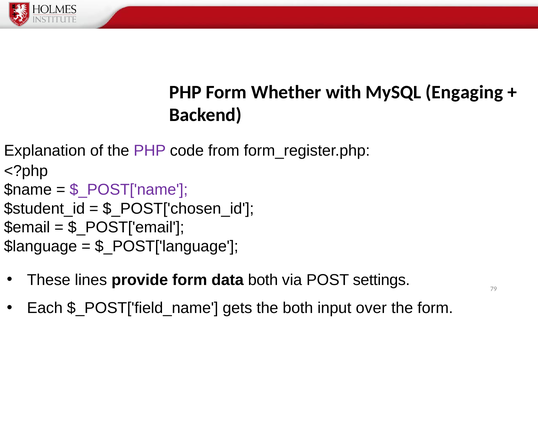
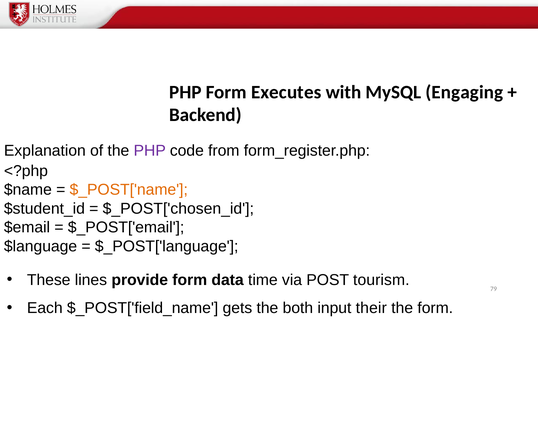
Whether: Whether -> Executes (286, 92)
$_POST['name colour: purple -> orange (129, 190)
data both: both -> time (263, 280)
settings: settings -> tourism (381, 280)
over: over -> their (371, 308)
